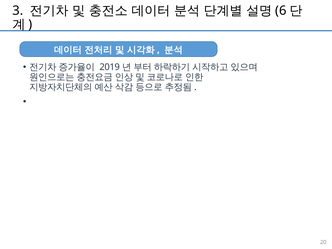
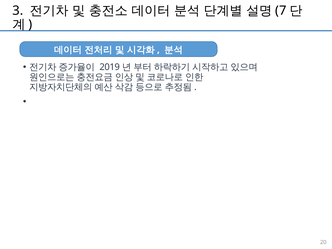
6: 6 -> 7 (281, 11)
